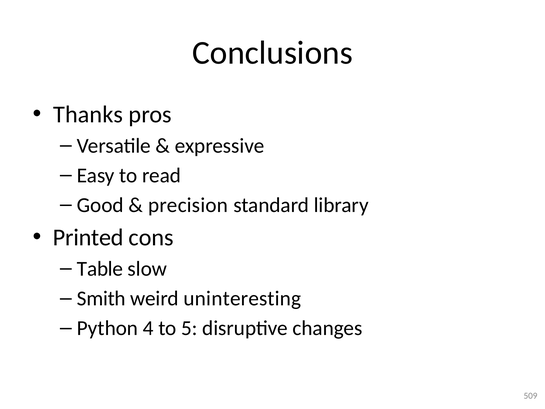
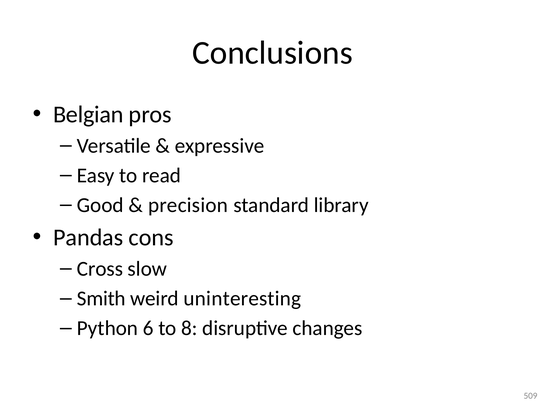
Thanks: Thanks -> Belgian (88, 114)
Printed: Printed -> Pandas (88, 237)
Table: Table -> Cross (100, 269)
4: 4 -> 6 (148, 328)
5: 5 -> 8 (189, 328)
